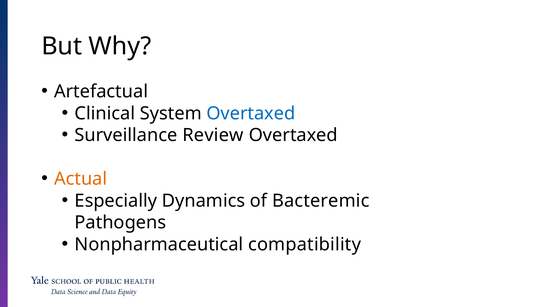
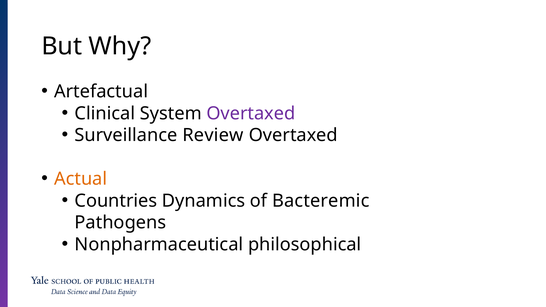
Overtaxed colour: blue -> purple (251, 113)
Especially: Especially -> Countries (116, 201)
compatibility: compatibility -> philosophical (305, 245)
